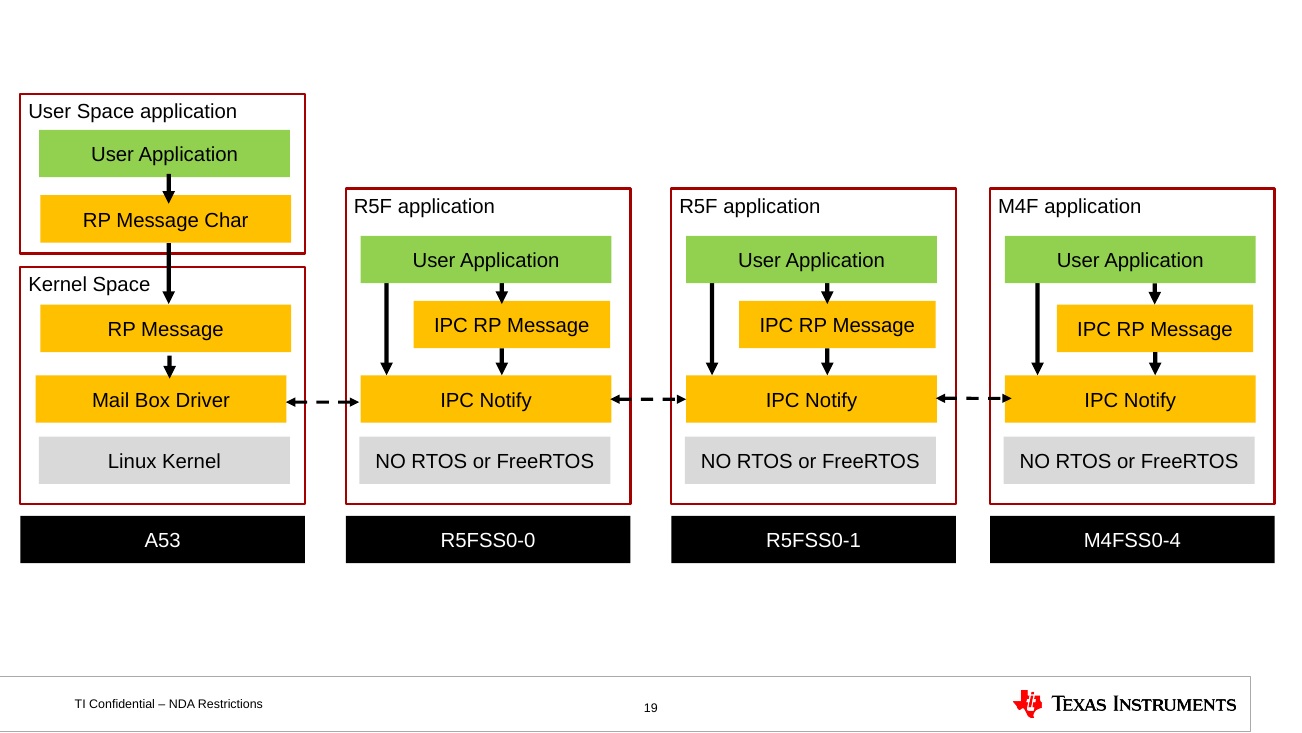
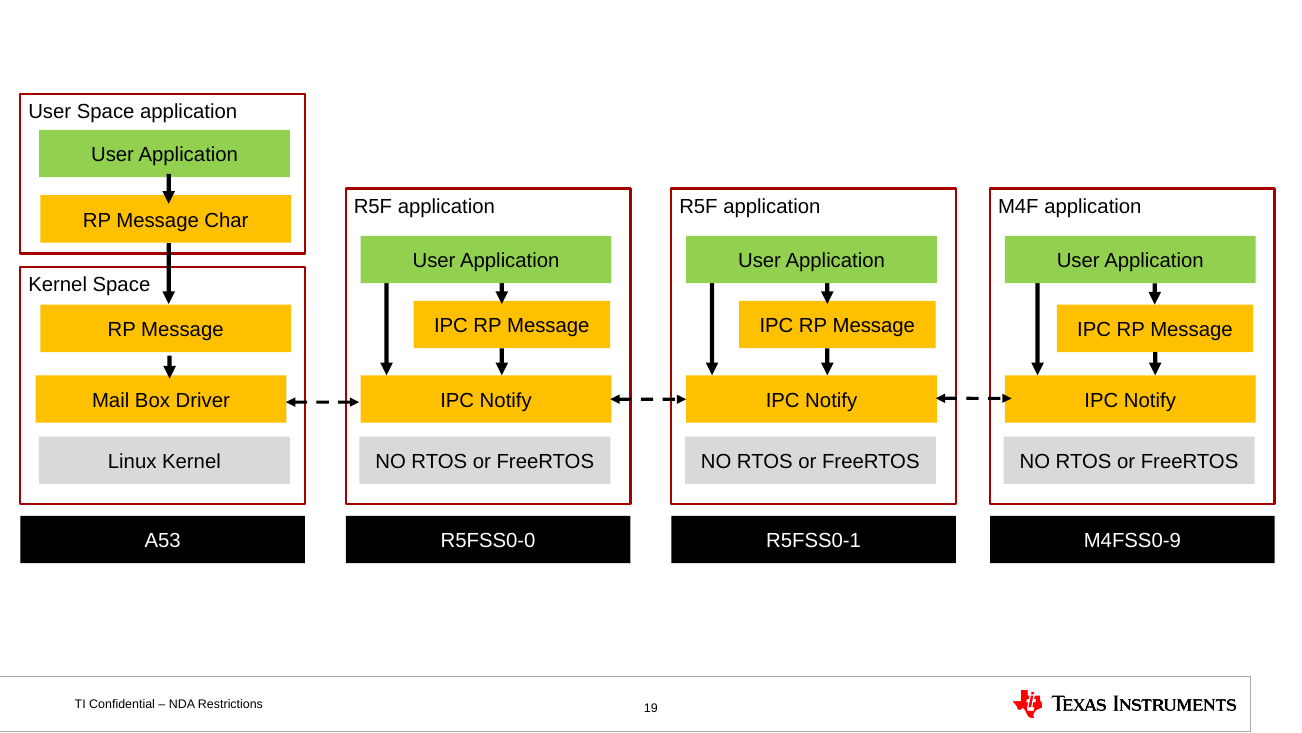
M4FSS0-4: M4FSS0-4 -> M4FSS0-9 (1132, 540)
